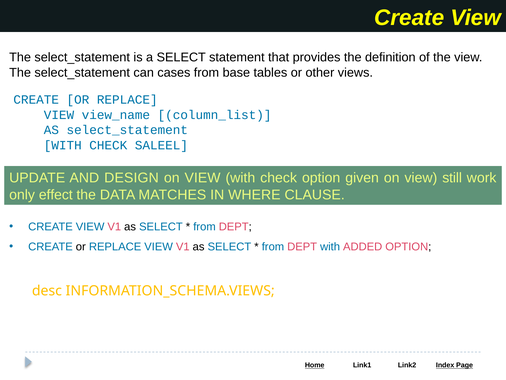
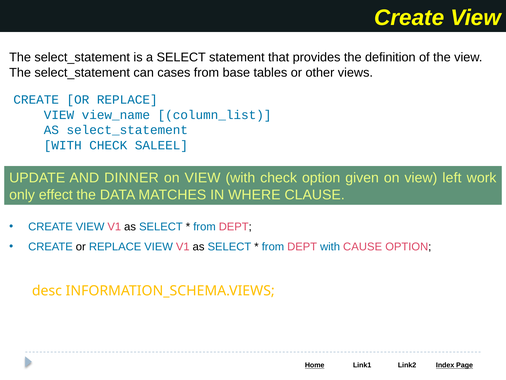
DESIGN: DESIGN -> DINNER (131, 178)
still: still -> left (452, 178)
ADDED: ADDED -> CAUSE (363, 247)
